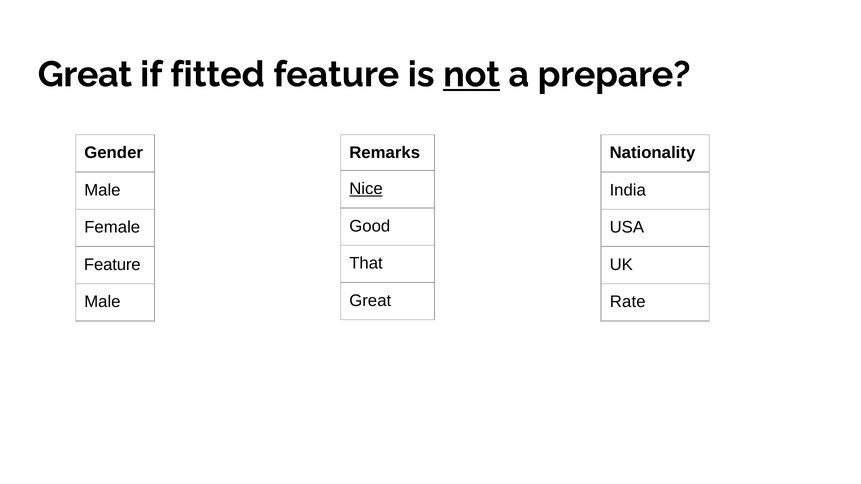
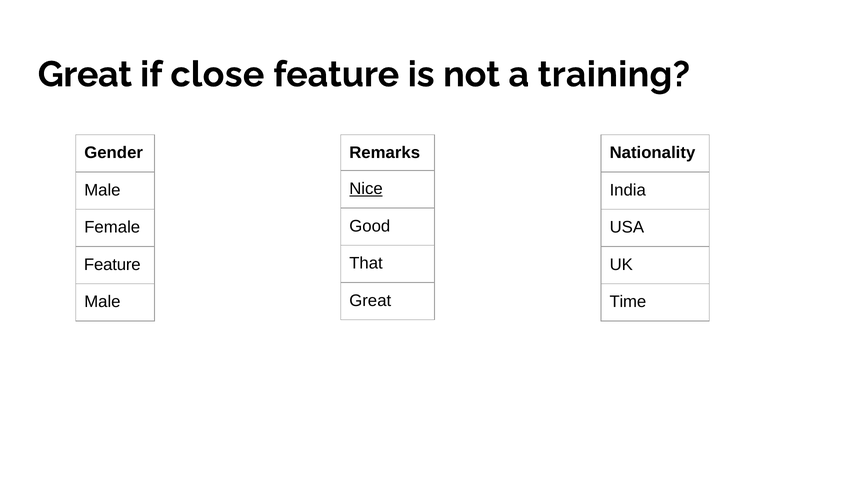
fitted: fitted -> close (217, 75)
not underline: present -> none (472, 75)
prepare: prepare -> training (614, 75)
Rate: Rate -> Time (628, 302)
